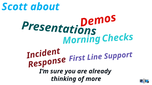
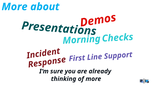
Scott: Scott -> More (15, 7)
